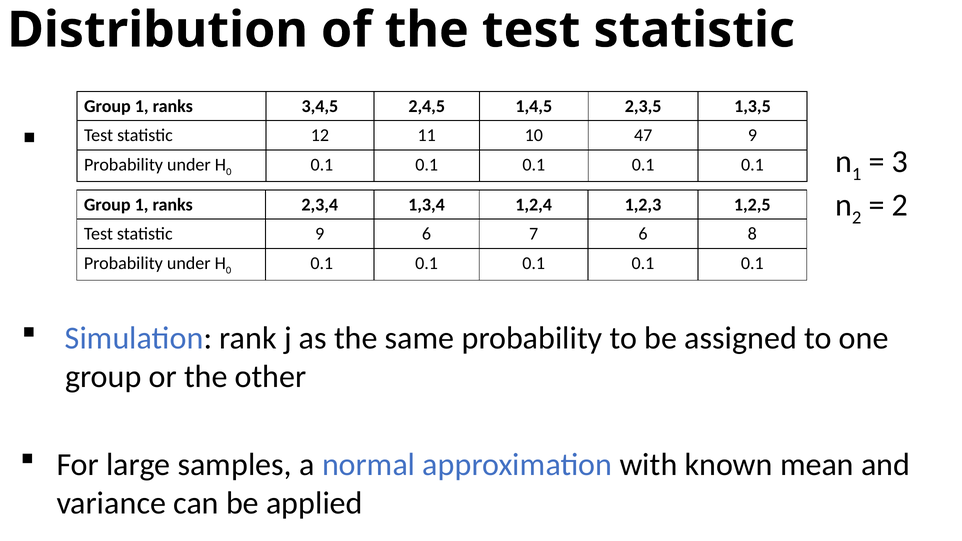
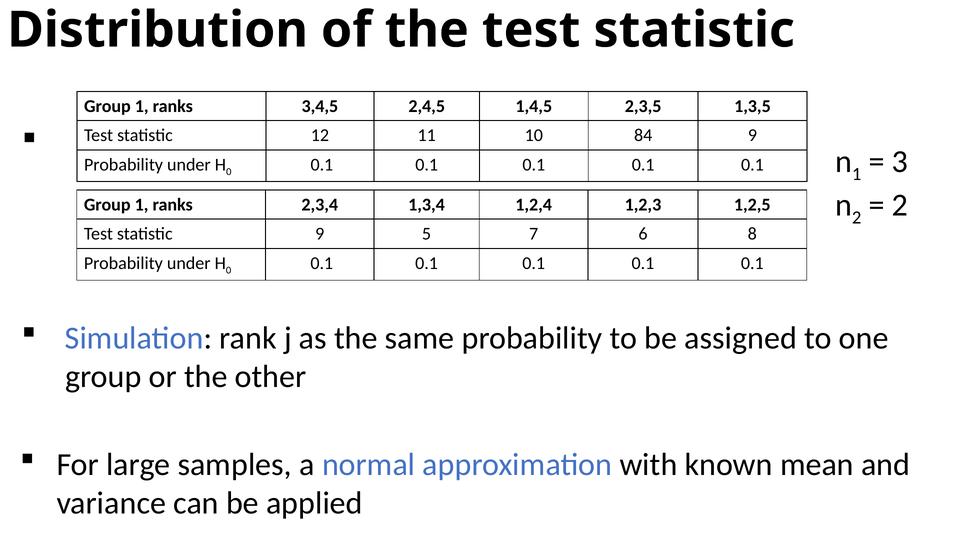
47: 47 -> 84 (643, 135)
9 6: 6 -> 5 (427, 234)
